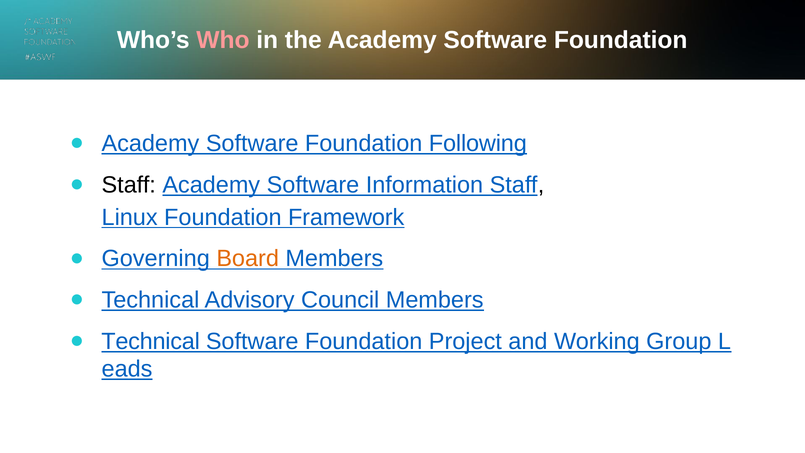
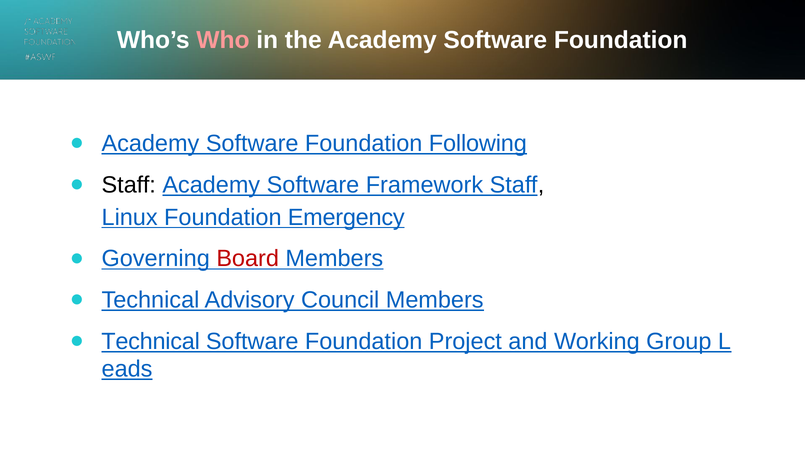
Information: Information -> Framework (424, 185)
Framework: Framework -> Emergency (346, 217)
Board colour: orange -> red (248, 259)
